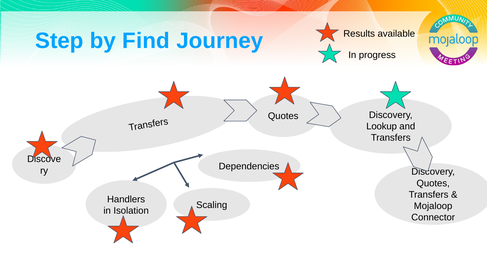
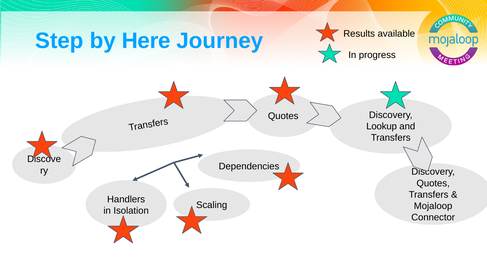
Find: Find -> Here (146, 41)
